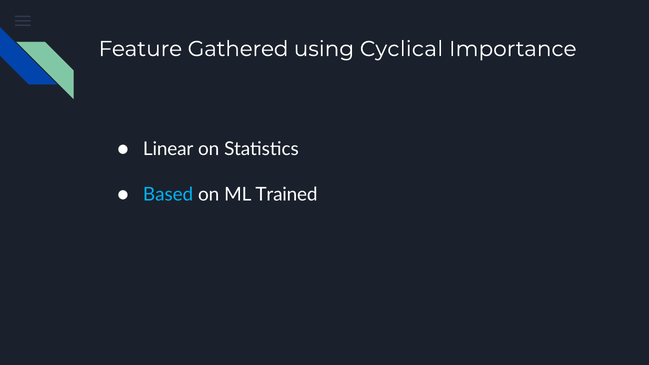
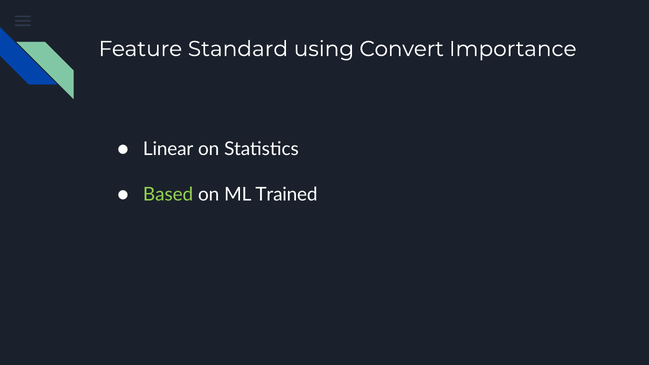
Gathered: Gathered -> Standard (238, 49)
Cyclical: Cyclical -> Convert (402, 49)
Based colour: light blue -> light green (168, 195)
